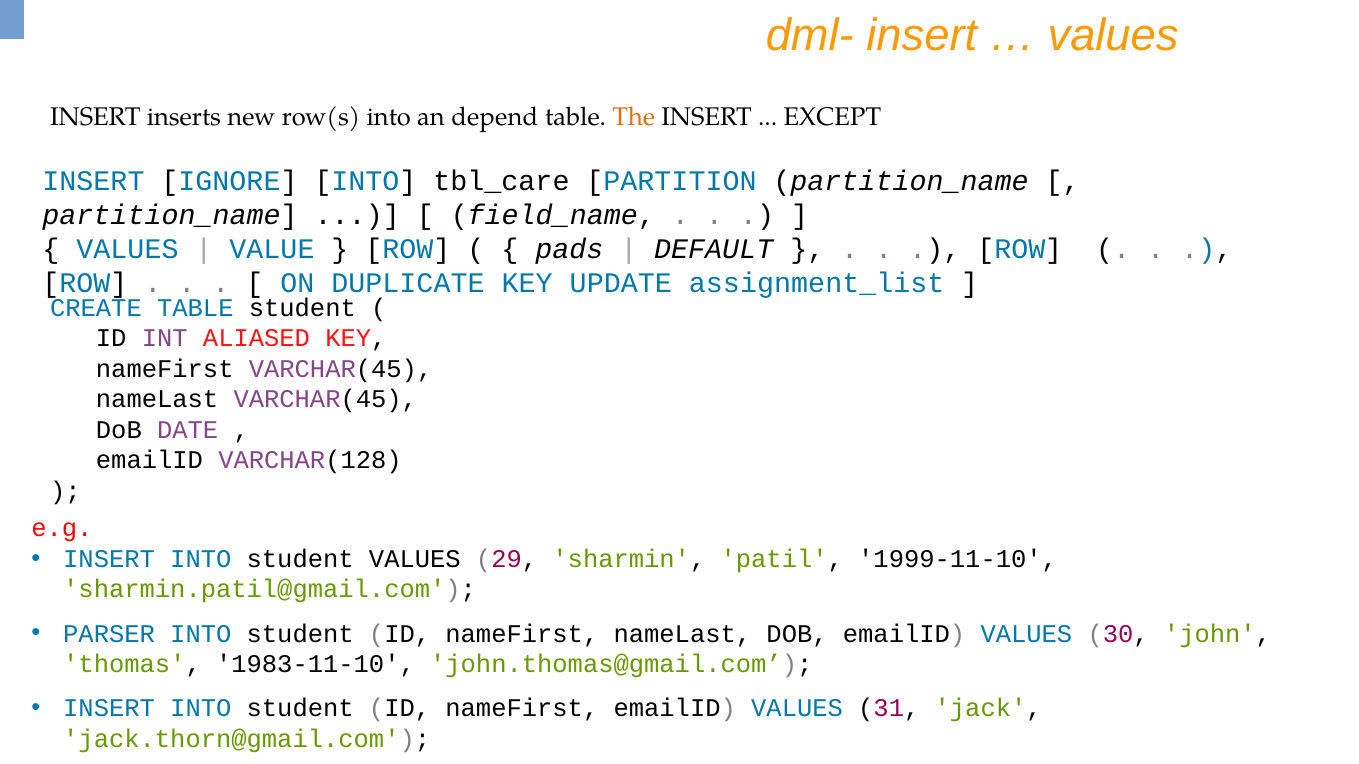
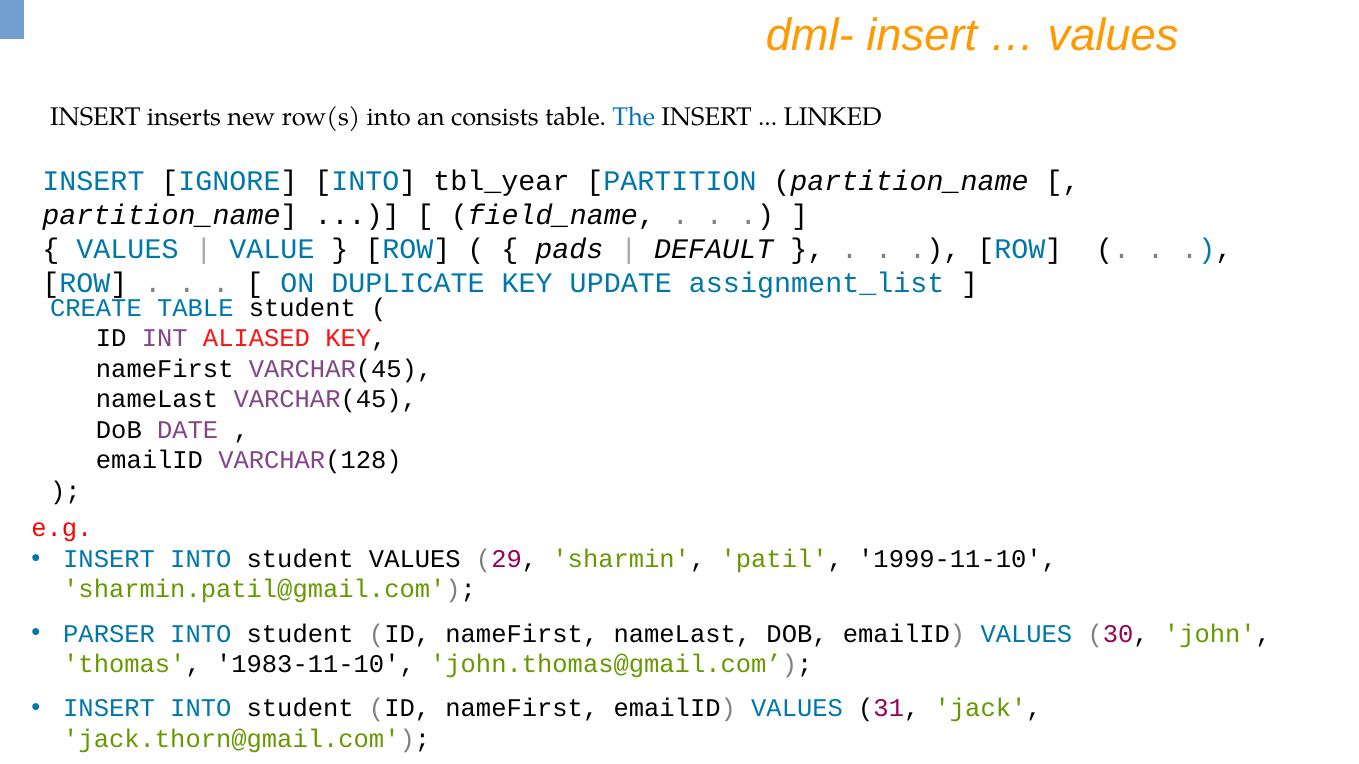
depend: depend -> consists (495, 117)
The colour: orange -> blue (634, 117)
EXCEPT: EXCEPT -> LINKED (833, 117)
tbl_care: tbl_care -> tbl_year (501, 181)
